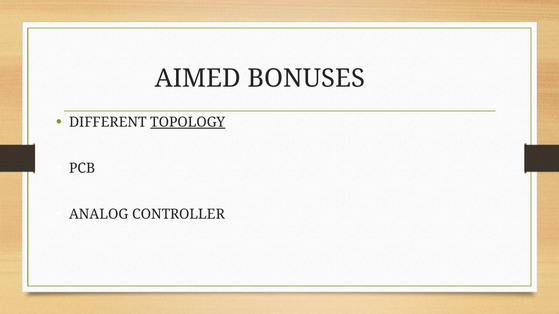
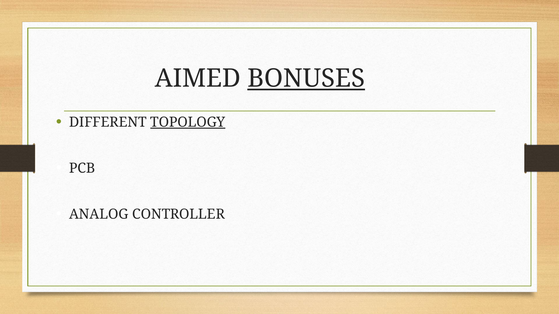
BONUSES underline: none -> present (306, 79)
